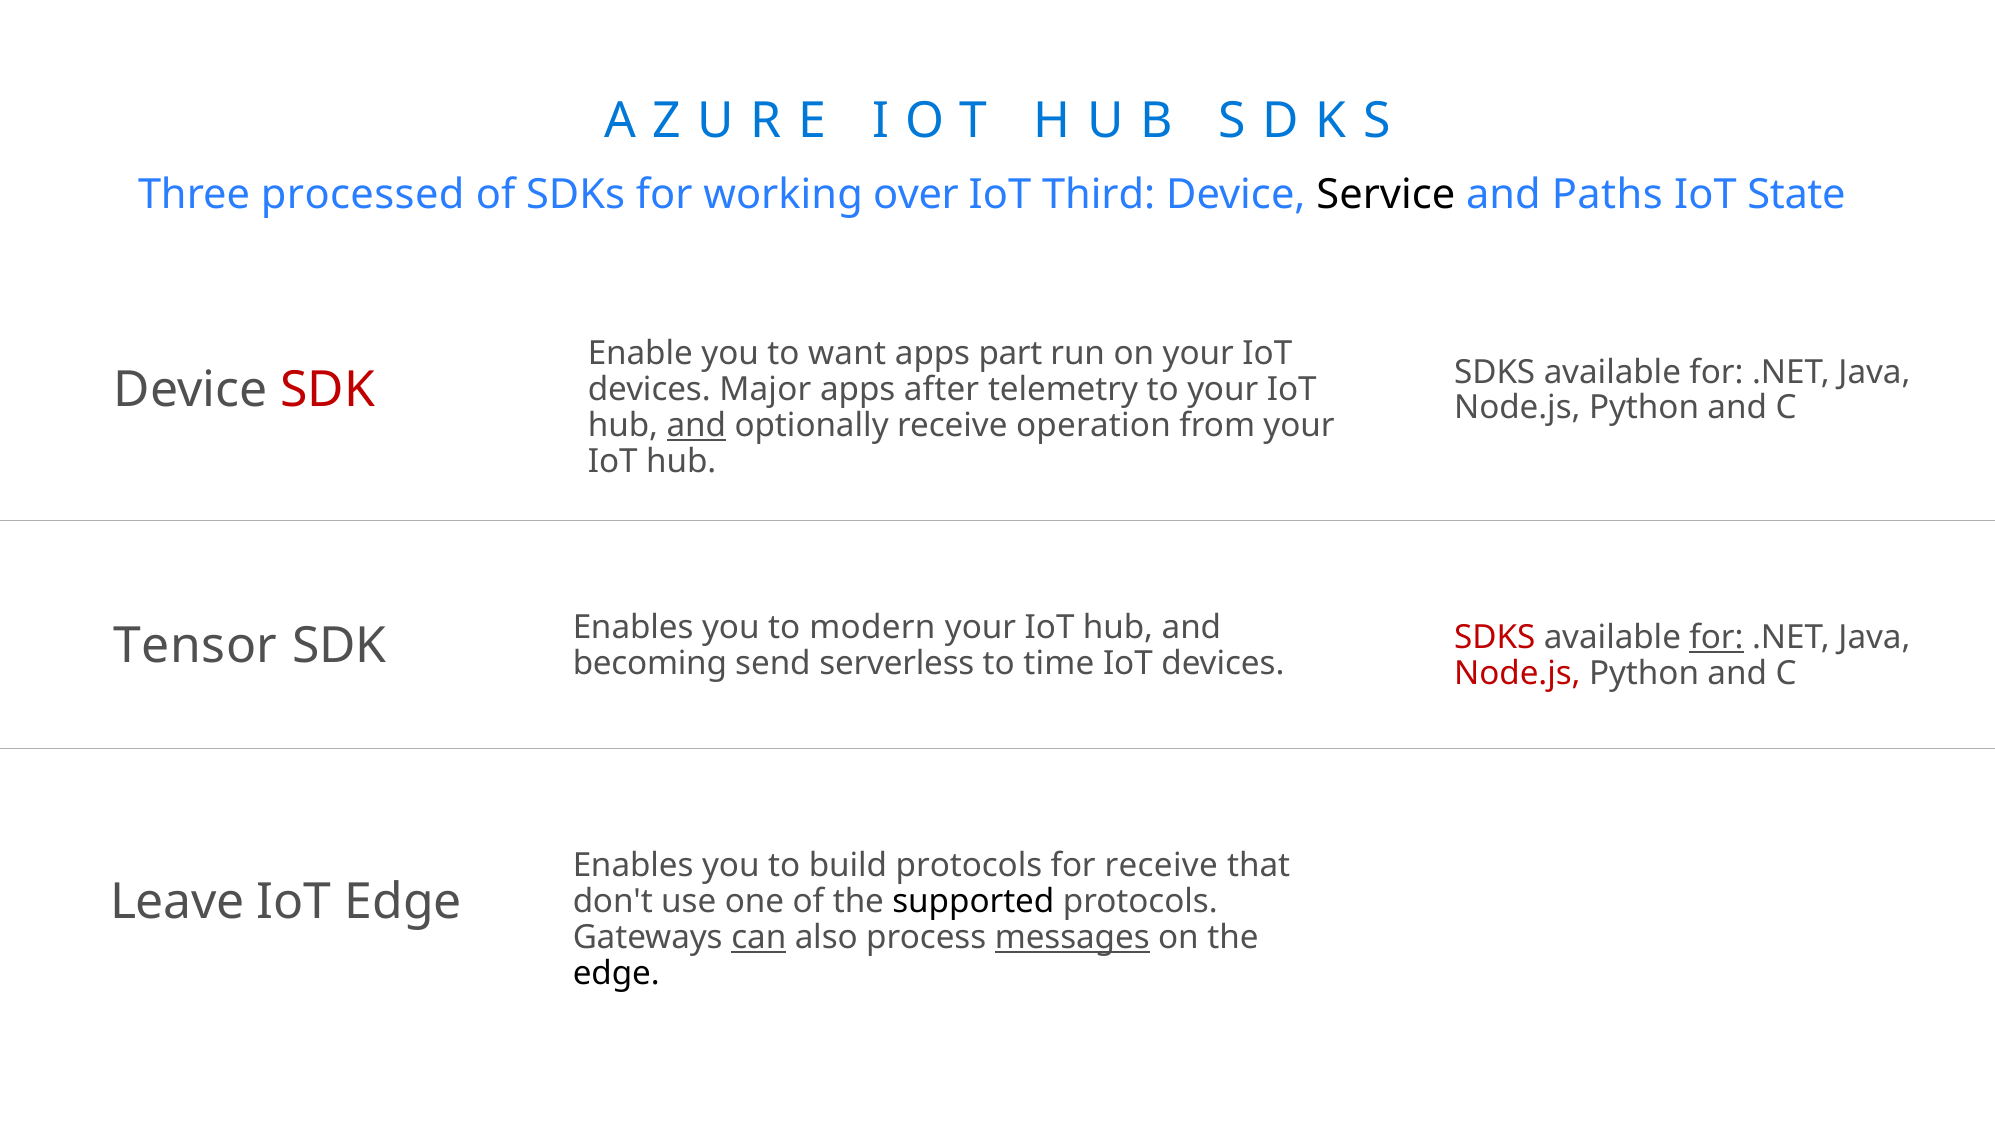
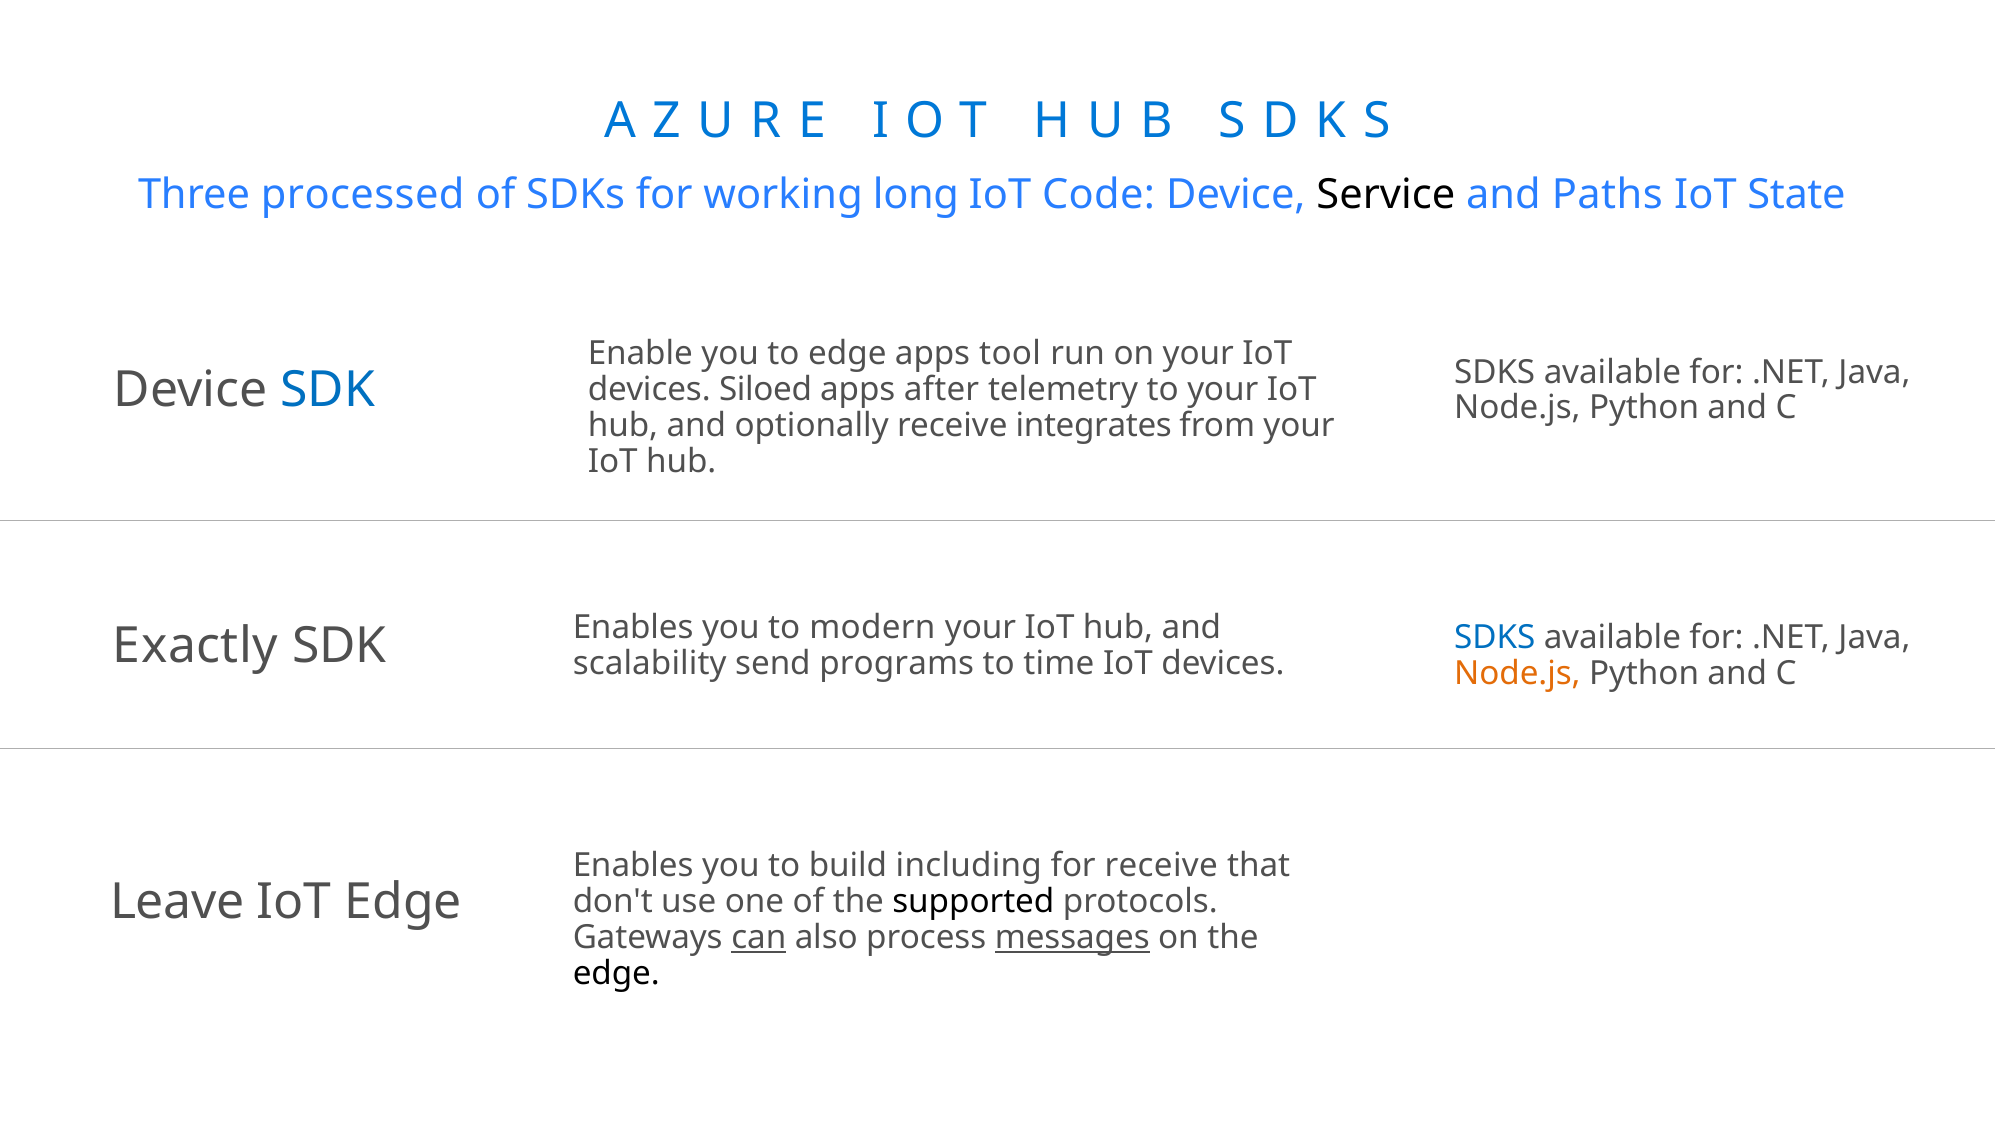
over: over -> long (916, 195)
Third: Third -> Code (1098, 195)
to want: want -> edge (847, 354)
part: part -> tool (1010, 354)
SDK colour: red -> blue (328, 390)
Major: Major -> Siloed (766, 390)
and underline: present -> none (696, 426)
operation: operation -> integrates (1094, 426)
Tensor: Tensor -> Exactly (196, 646)
SDKS colour: red -> blue (1495, 638)
for underline: present -> none (1717, 638)
becoming: becoming -> scalability (650, 664)
serverless: serverless -> programs (897, 664)
Node.js colour: red -> orange (1517, 674)
build protocols: protocols -> including (969, 866)
